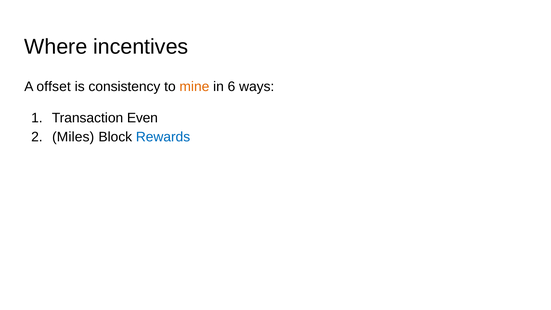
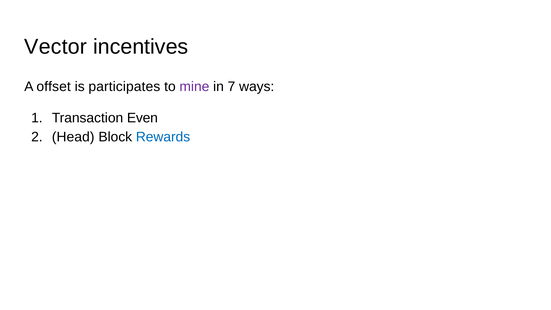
Where: Where -> Vector (56, 47)
consistency: consistency -> participates (124, 87)
mine colour: orange -> purple (194, 87)
6: 6 -> 7 (231, 87)
Miles: Miles -> Head (73, 137)
